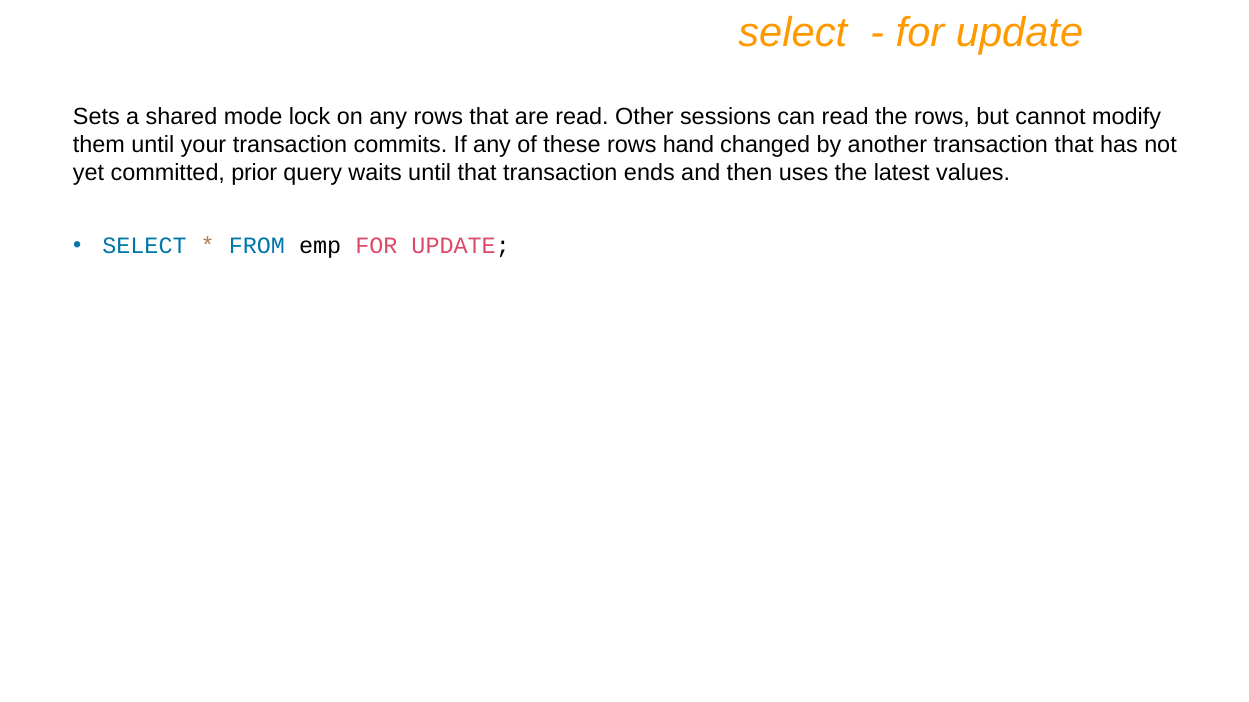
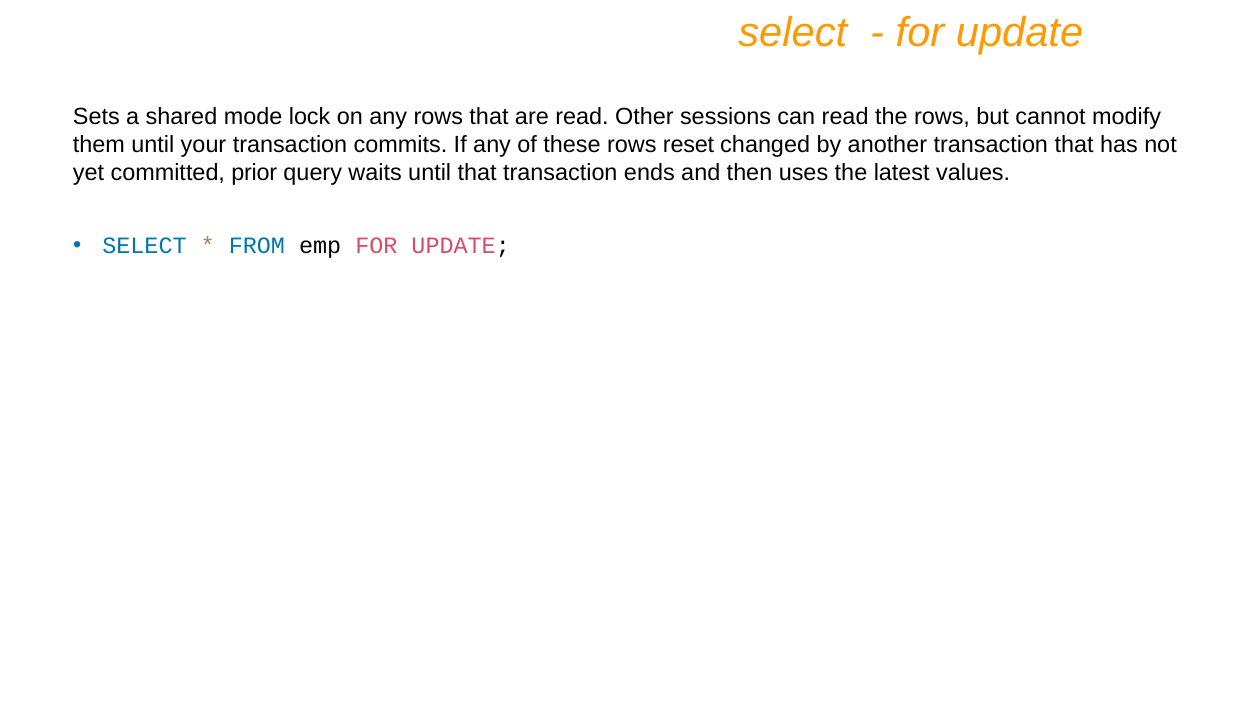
hand: hand -> reset (689, 145)
